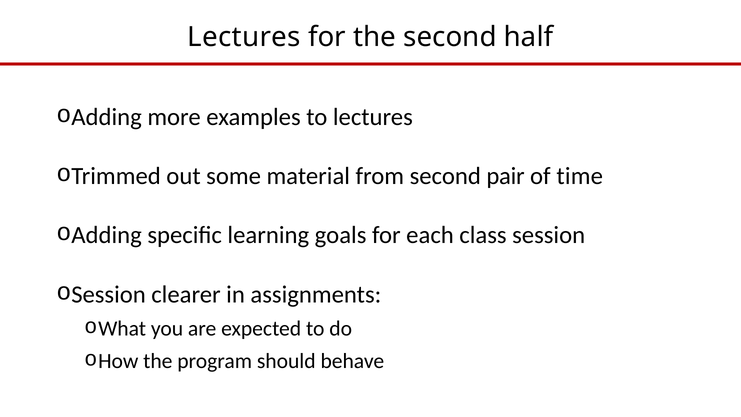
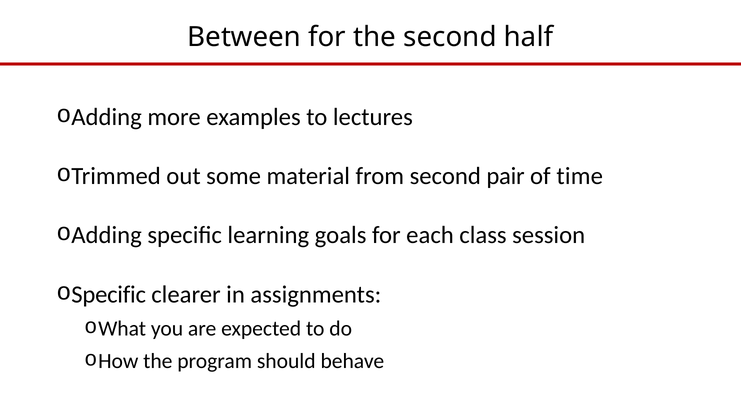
Lectures: Lectures -> Between (244, 37)
Session: Session -> Specific (109, 294)
